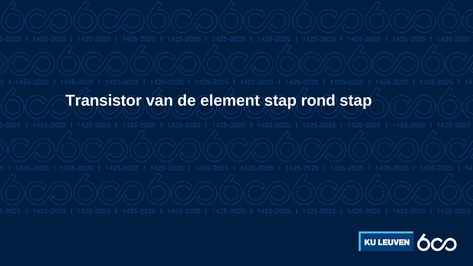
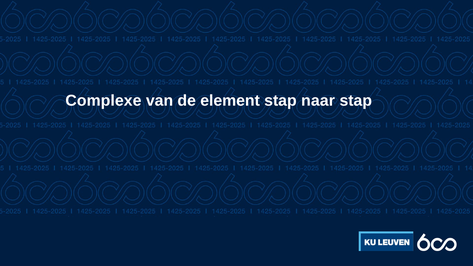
Transistor: Transistor -> Complexe (103, 101)
rond: rond -> naar (318, 101)
